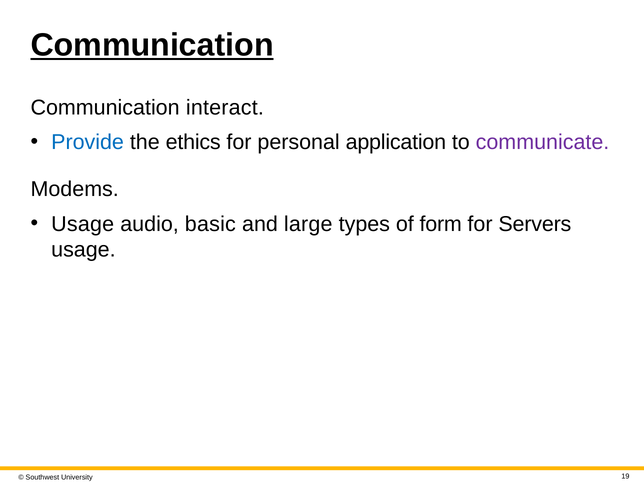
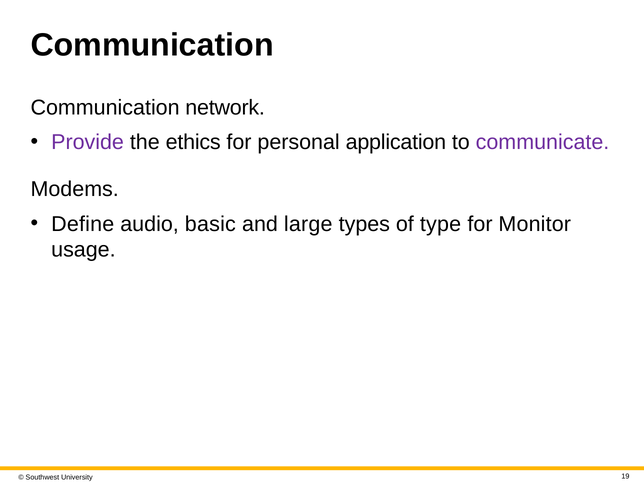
Communication underline: present -> none (152, 45)
interact: interact -> network (225, 108)
Provide colour: blue -> purple (88, 142)
Usage: Usage -> Define (83, 224)
form: form -> type (441, 224)
Servers: Servers -> Monitor (535, 224)
